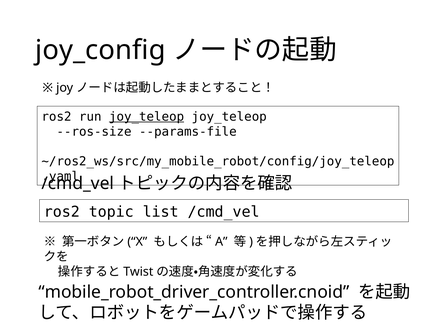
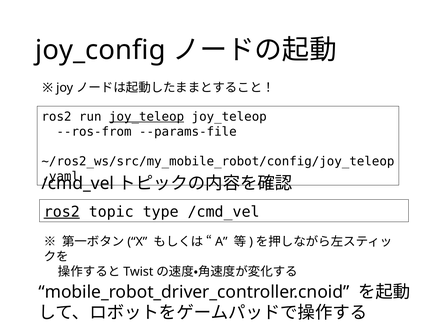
--ros-size: --ros-size -> --ros-from (94, 132)
ros2 underline: none -> present (62, 212)
list: list -> type (161, 212)
